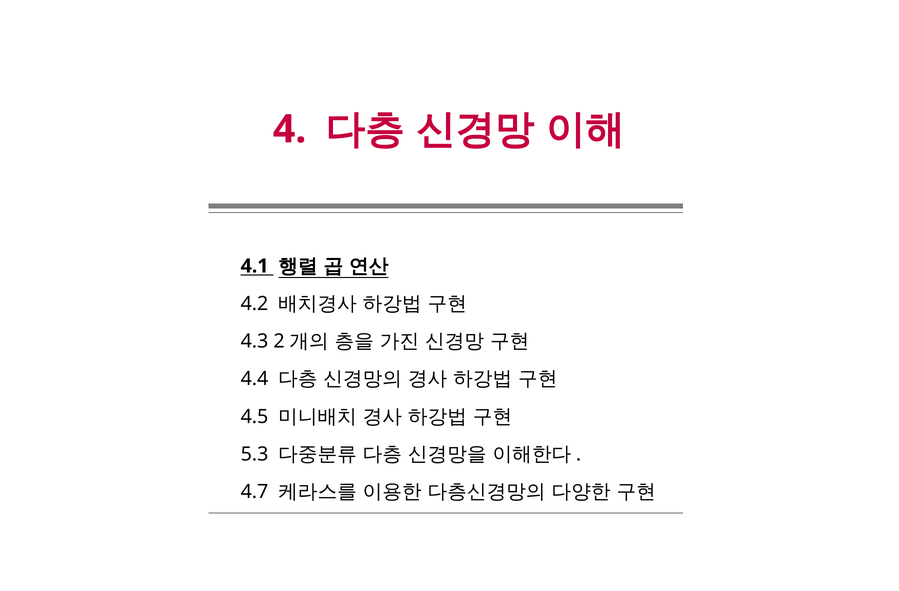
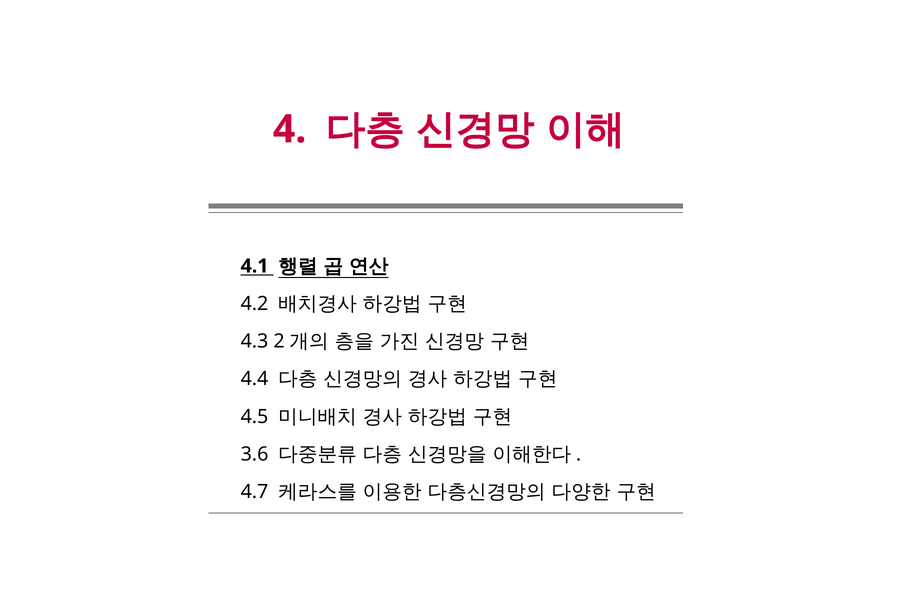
5.3: 5.3 -> 3.6 (255, 454)
